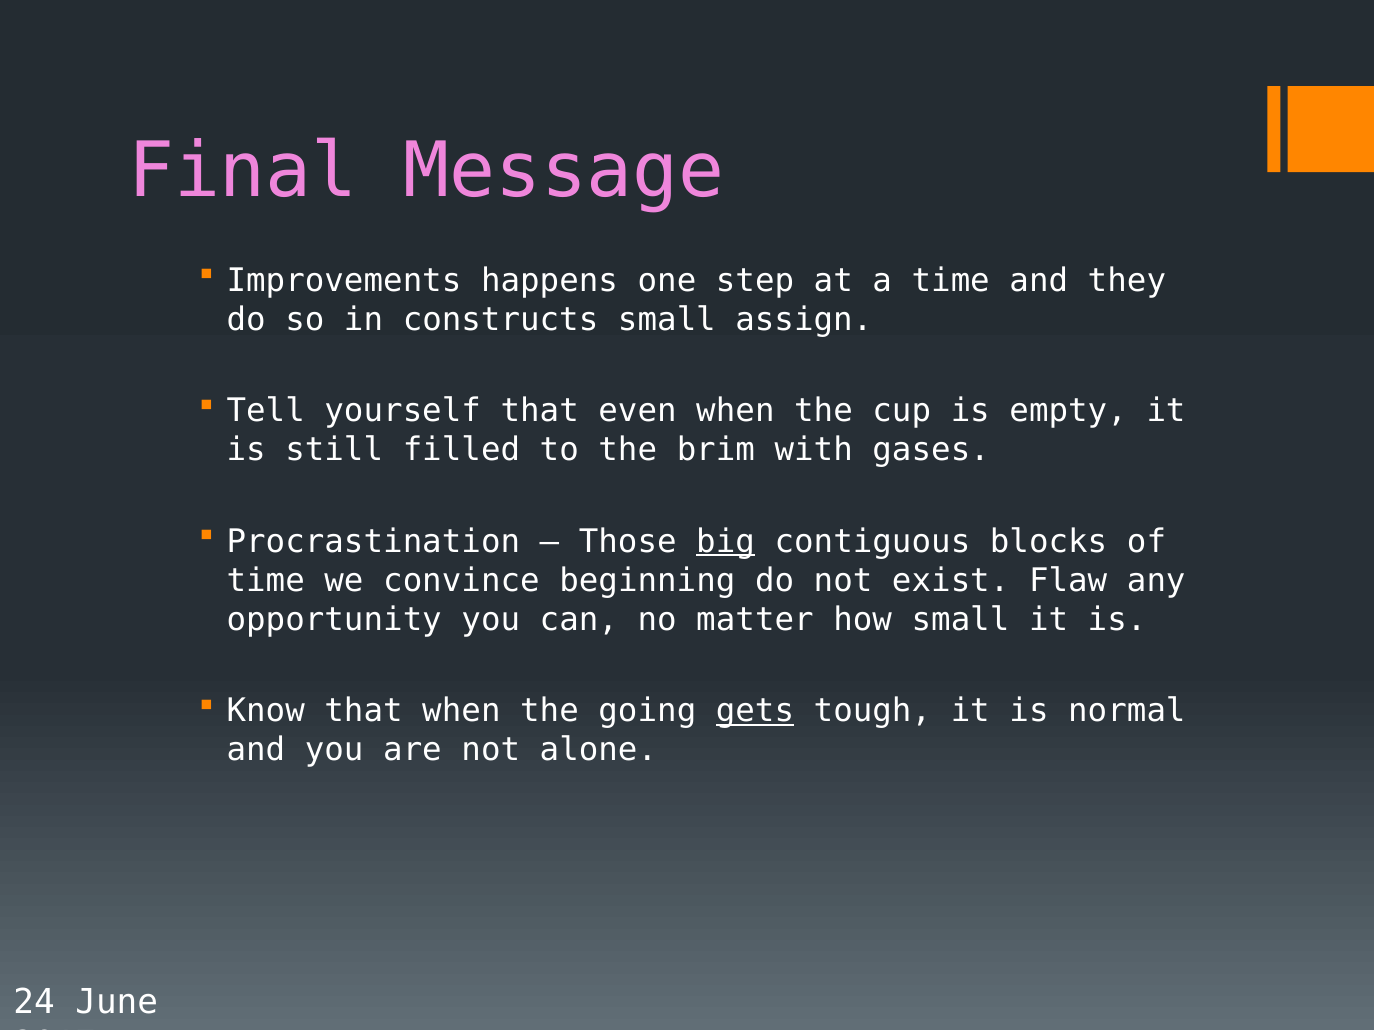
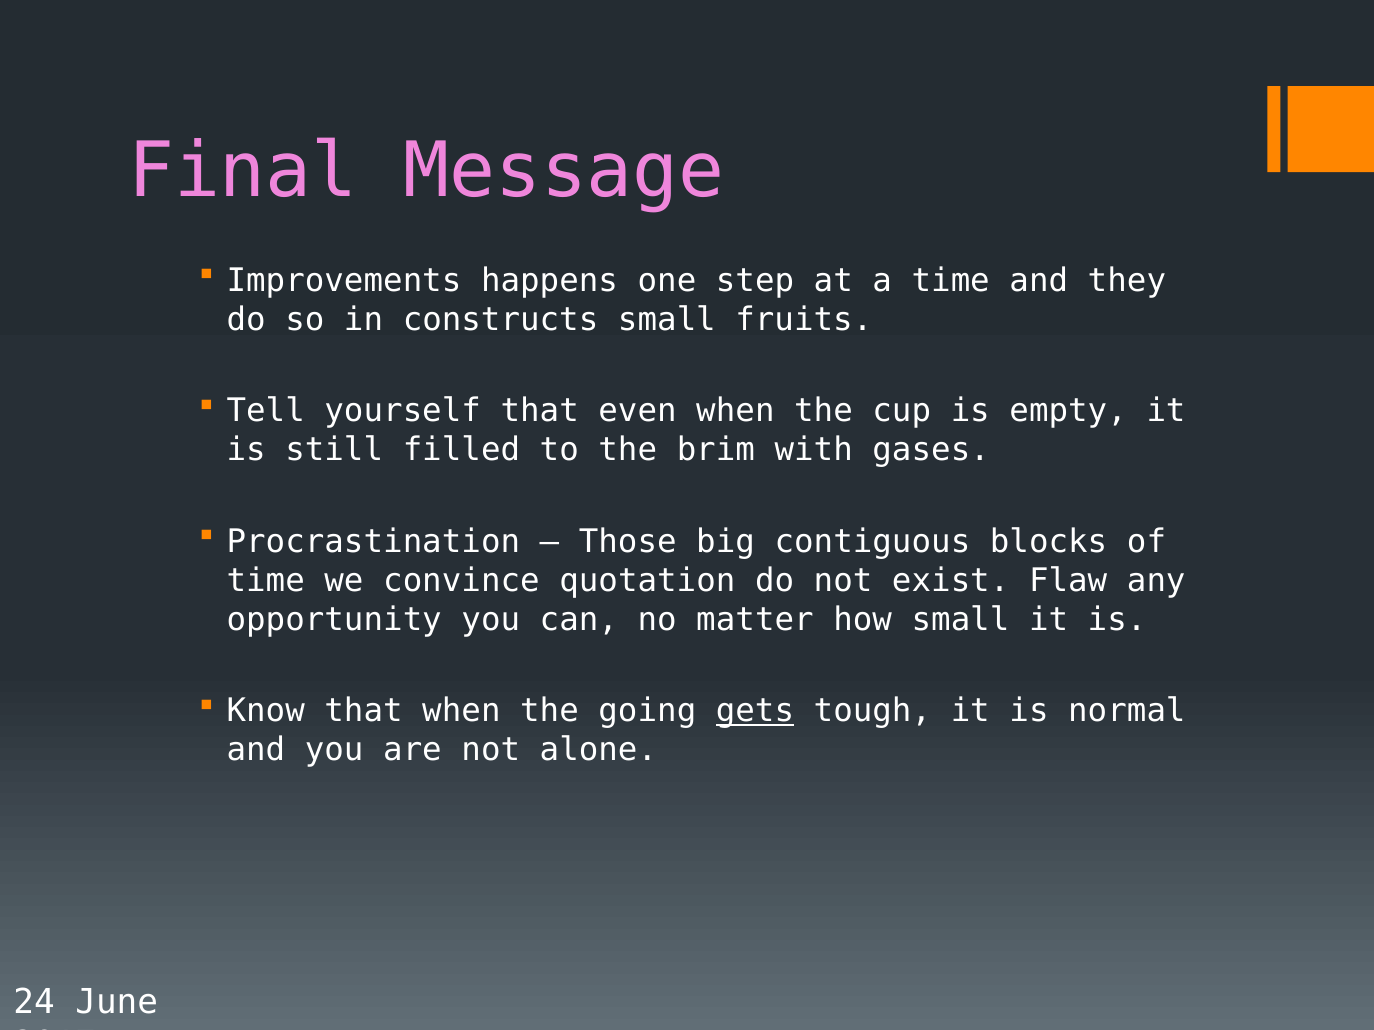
assign: assign -> fruits (804, 319)
big underline: present -> none (726, 542)
beginning: beginning -> quotation (647, 581)
